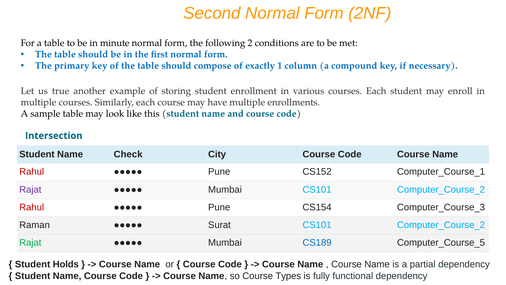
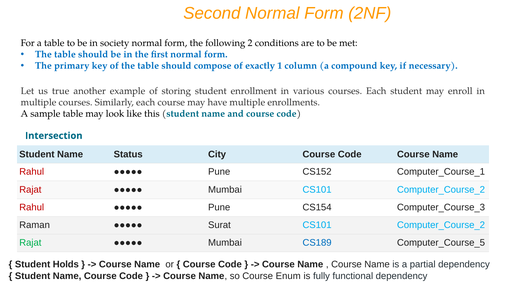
minute: minute -> society (115, 43)
Check: Check -> Status (128, 154)
Rajat colour: purple -> red (30, 189)
Types: Types -> Enum (288, 276)
